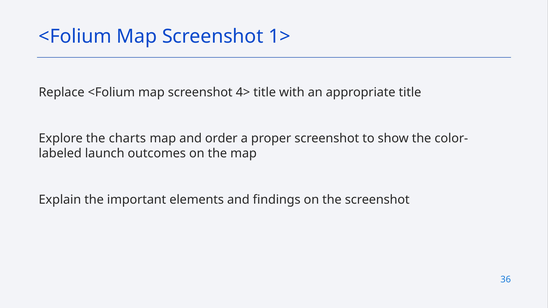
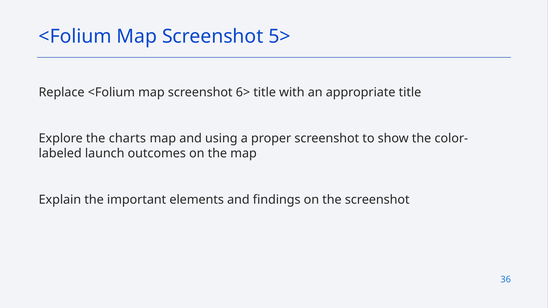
1>: 1> -> 5> (279, 37)
4>: 4> -> 6> (243, 92)
order: order -> using (221, 139)
